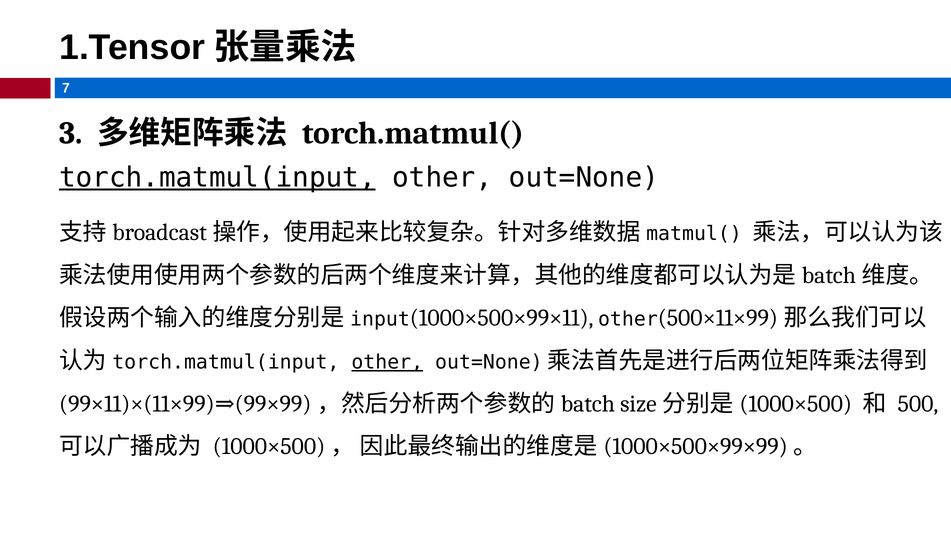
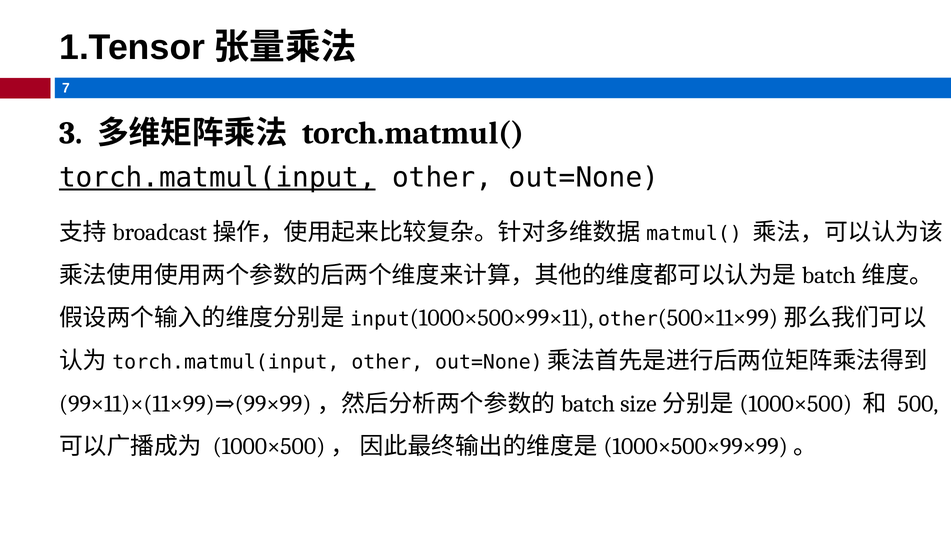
other underline: present -> none (387, 362)
